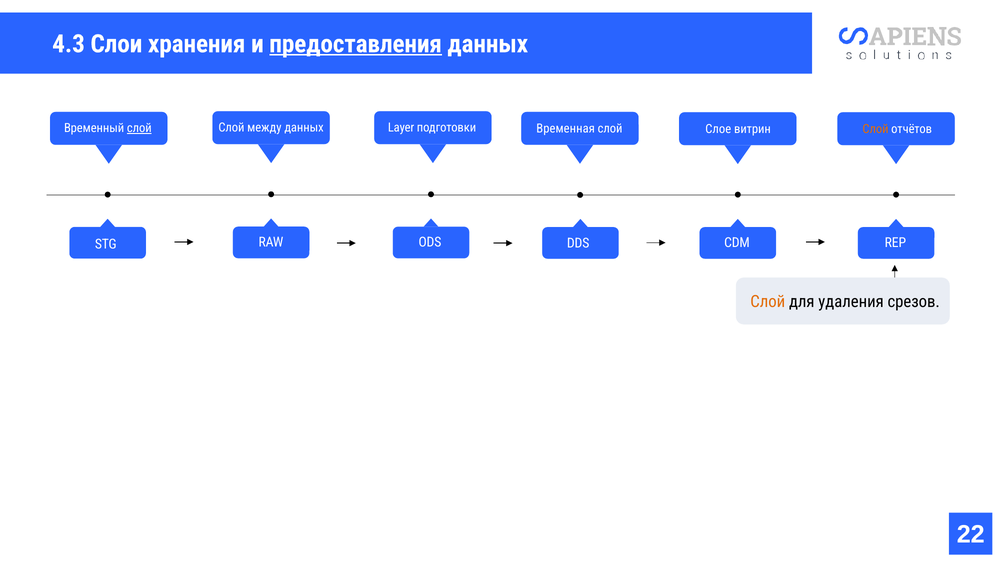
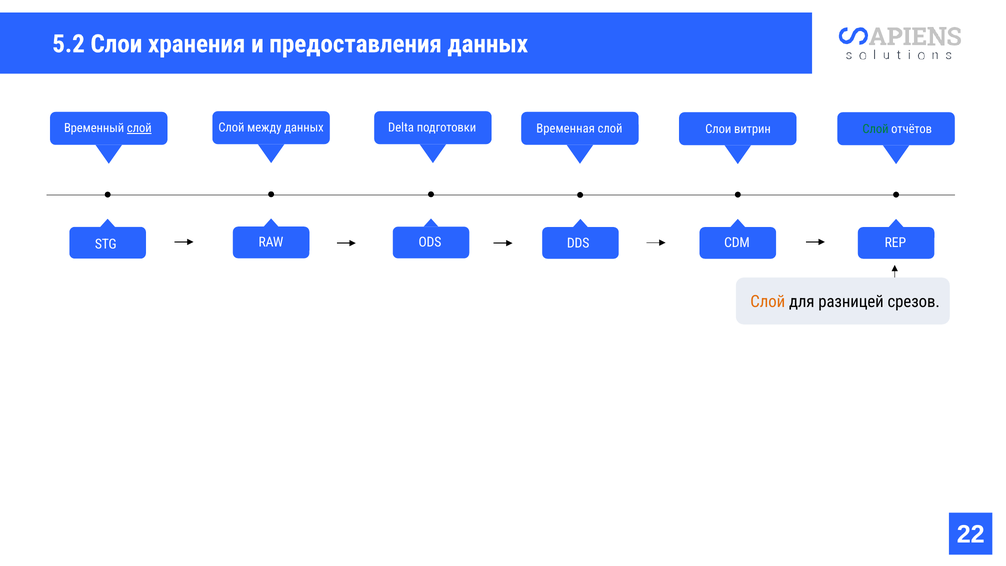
4.3: 4.3 -> 5.2 (69, 44)
предоставления underline: present -> none (356, 44)
Layer: Layer -> Delta (401, 128)
слой Слое: Слое -> Слои (718, 129)
Слой colour: orange -> green (876, 129)
удаления: удаления -> разницей (851, 302)
